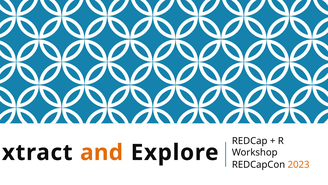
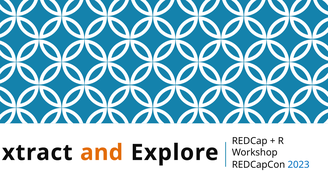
2023 colour: orange -> blue (299, 164)
